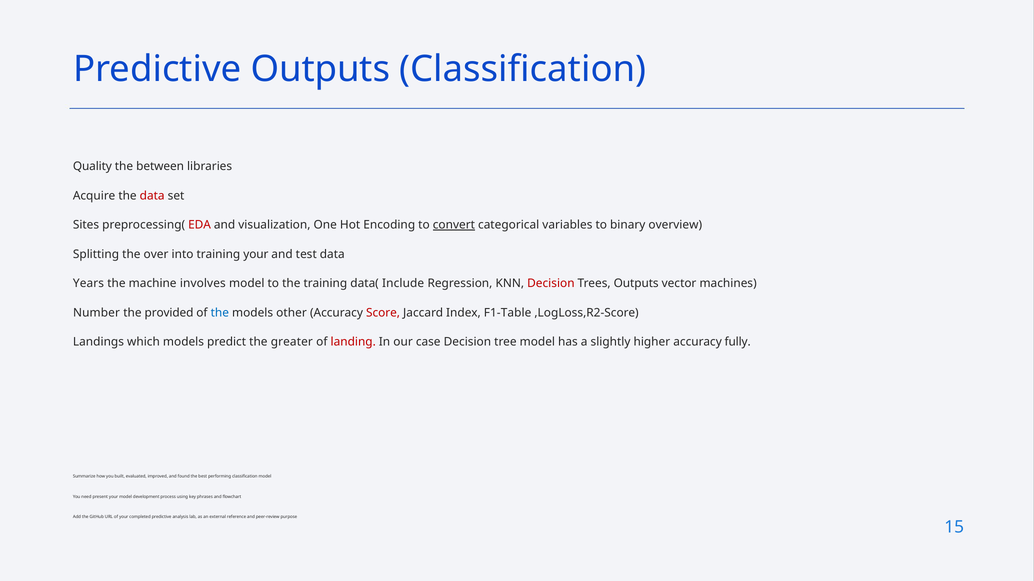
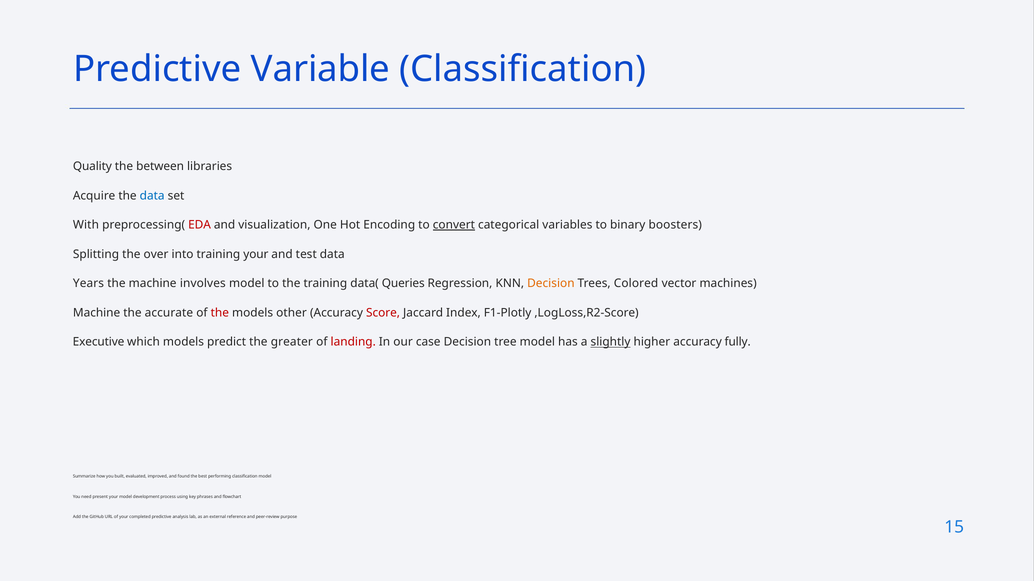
Predictive Outputs: Outputs -> Variable (320, 69)
data colour: red -> blue (152, 196)
Sites: Sites -> With (86, 225)
overview: overview -> boosters (675, 225)
Include: Include -> Queries (403, 284)
Decision colour: red -> orange (551, 284)
Trees Outputs: Outputs -> Colored (636, 284)
Number: Number -> Machine (97, 313)
provided: provided -> accurate (169, 313)
the colour: blue -> red (220, 313)
F1-Table: F1-Table -> F1-Plotly (508, 313)
Landings: Landings -> Executive (99, 342)
slightly underline: none -> present (610, 342)
